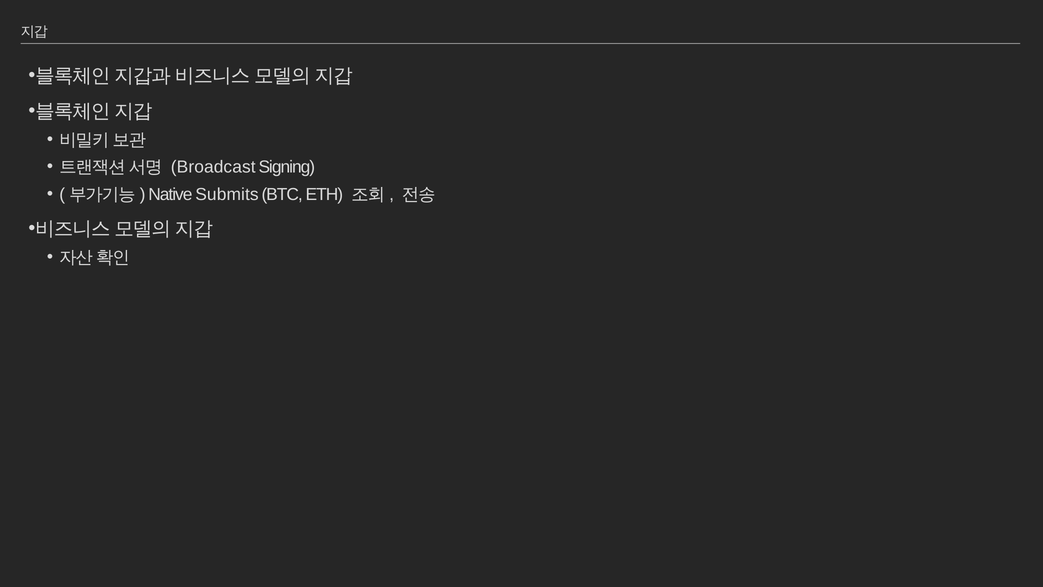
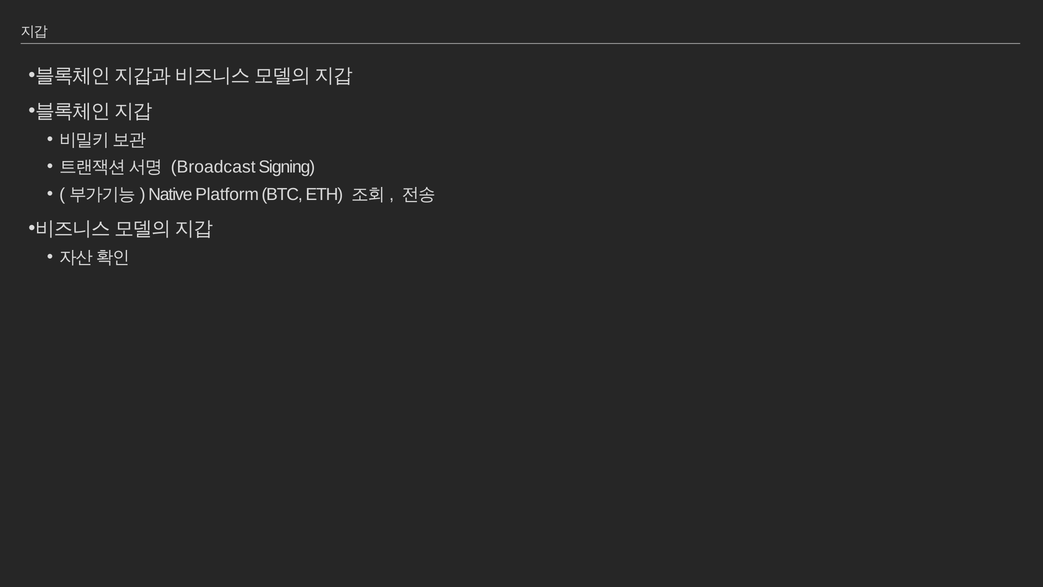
Submits: Submits -> Platform (227, 194)
